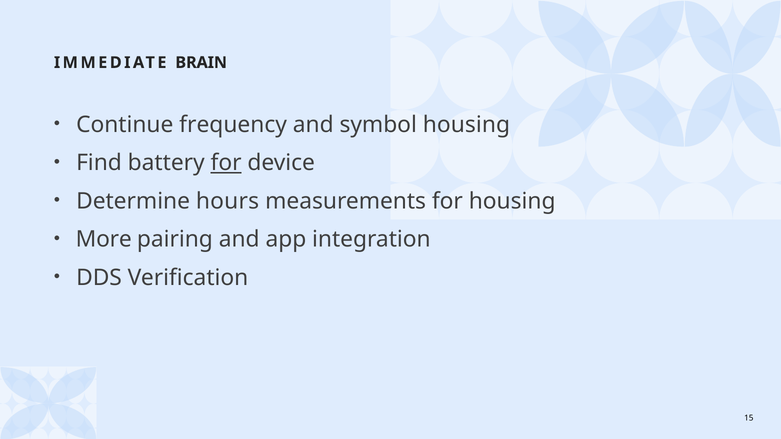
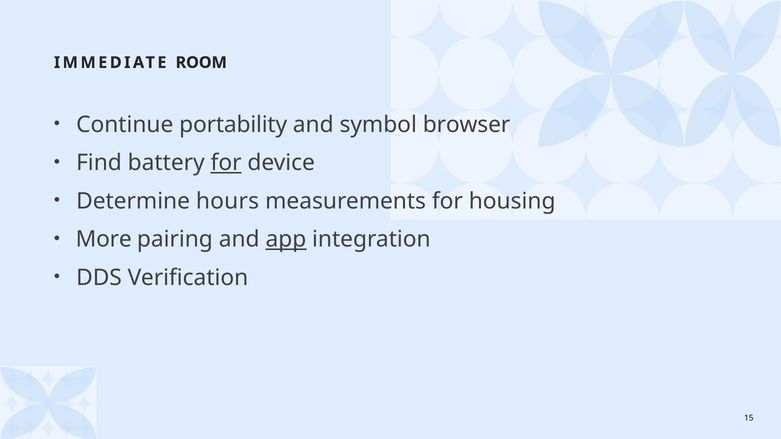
BRAIN: BRAIN -> ROOM (201, 63)
frequency: frequency -> portability (233, 125)
symbol housing: housing -> browser (467, 125)
app underline: none -> present (286, 239)
